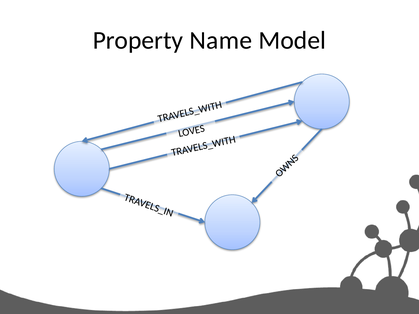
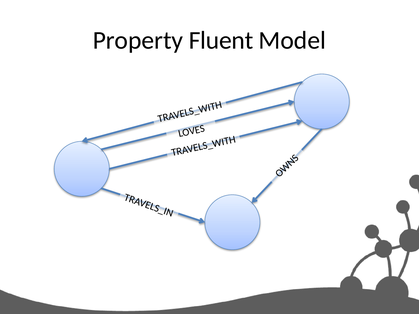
Name: Name -> Fluent (221, 41)
